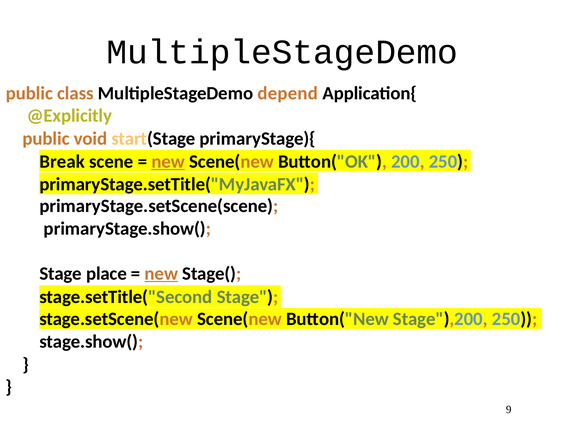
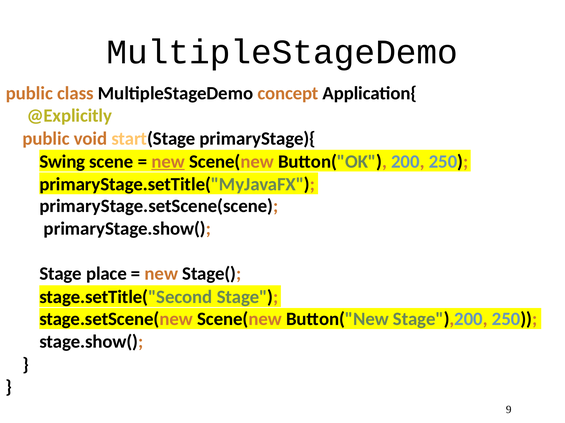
depend: depend -> concept (288, 93)
Break: Break -> Swing (62, 162)
new underline: present -> none (161, 274)
